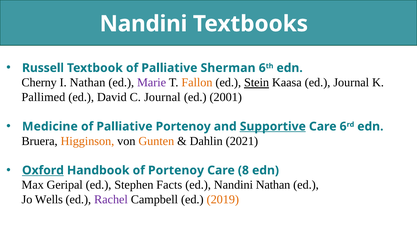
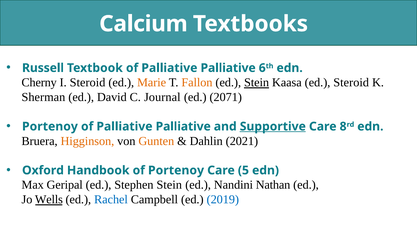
Nandini: Nandini -> Calcium (143, 24)
Textbook of Palliative Sherman: Sherman -> Palliative (228, 68)
I Nathan: Nathan -> Steroid (88, 82)
Marie colour: purple -> orange (152, 82)
ed Journal: Journal -> Steroid (351, 82)
Pallimed: Pallimed -> Sherman (43, 97)
2001: 2001 -> 2071 (226, 97)
Medicine: Medicine -> Portenoy (50, 126)
Portenoy: Portenoy -> Palliative (183, 126)
Care 6: 6 -> 8 (343, 126)
Oxford underline: present -> none (43, 170)
8: 8 -> 5 (243, 170)
Stephen Facts: Facts -> Stein (169, 185)
Wells underline: none -> present (49, 199)
Rachel colour: purple -> blue (111, 199)
2019 colour: orange -> blue (223, 199)
